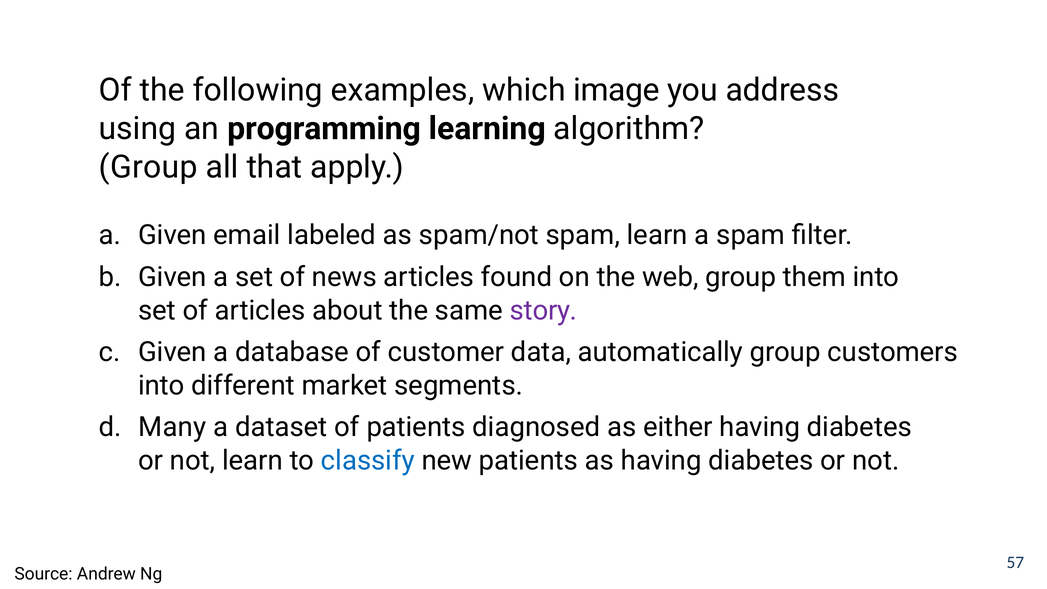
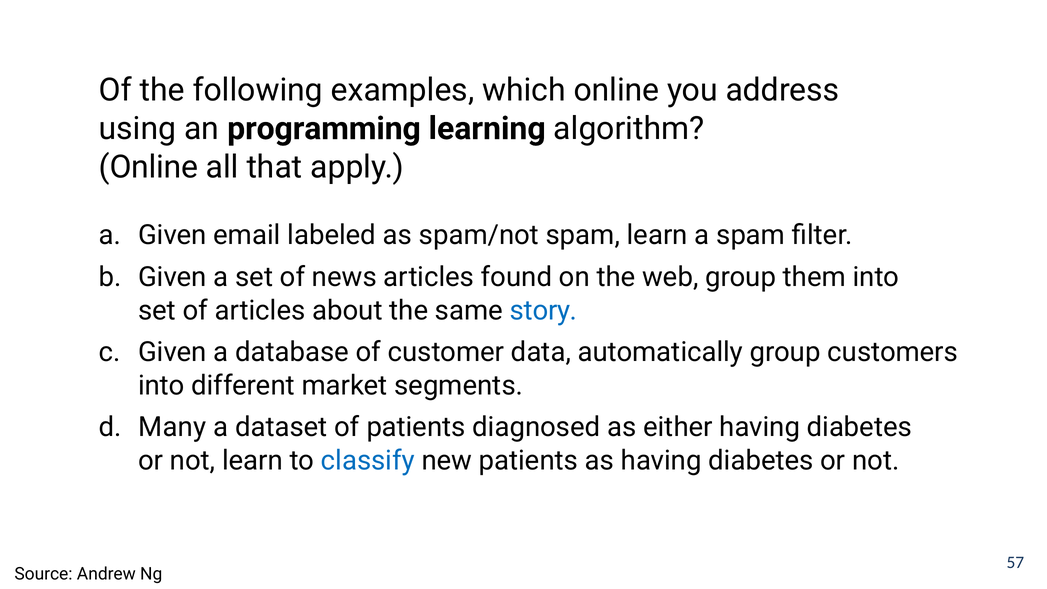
which image: image -> online (616, 90)
Group: Group -> Online (148, 167)
story colour: purple -> blue (543, 310)
